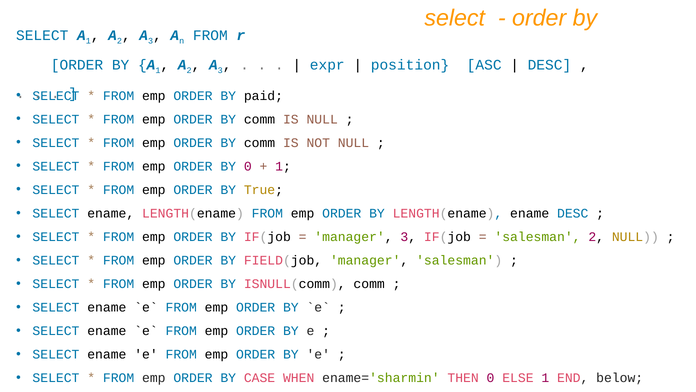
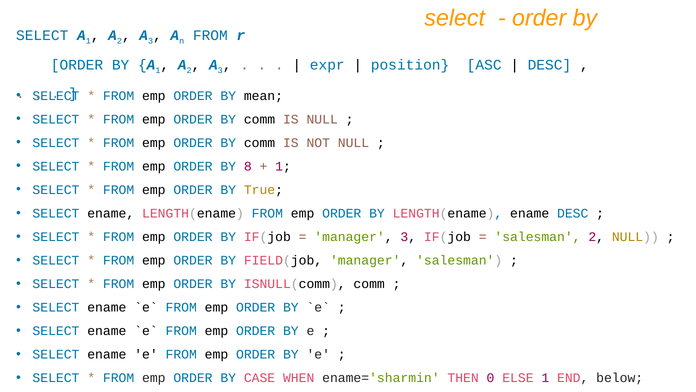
paid: paid -> mean (263, 96)
BY 0: 0 -> 8 (248, 166)
